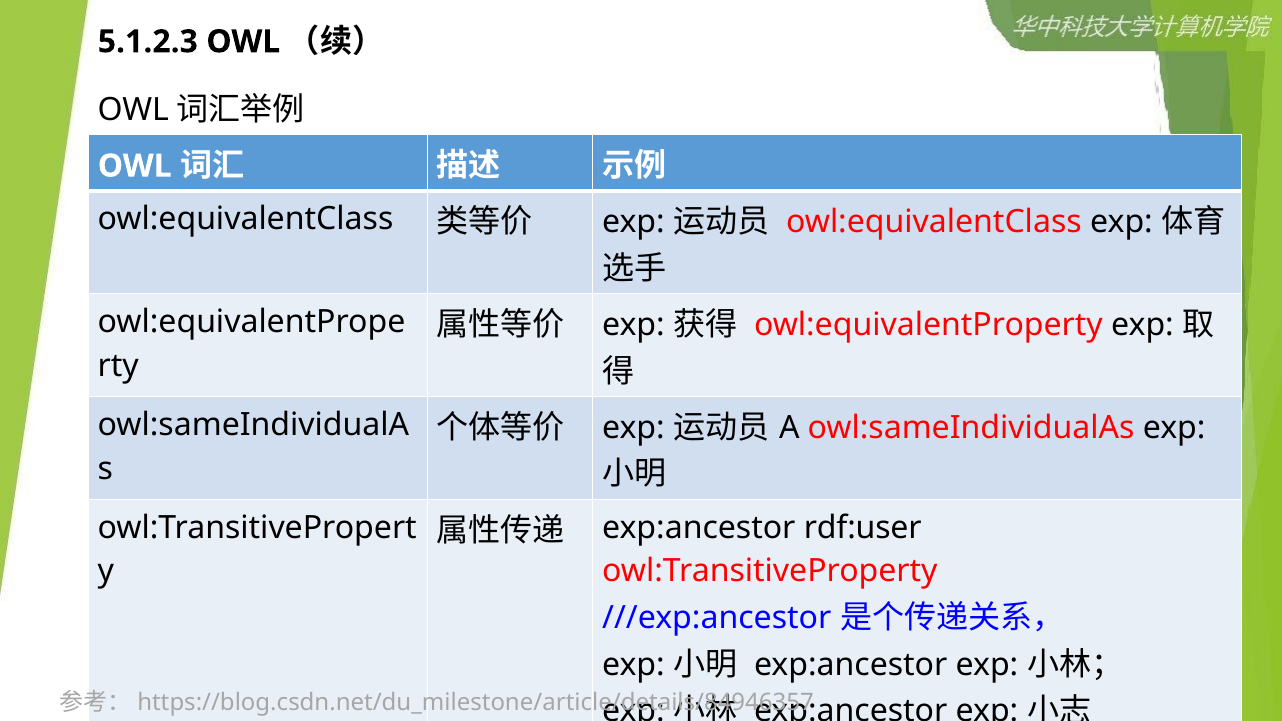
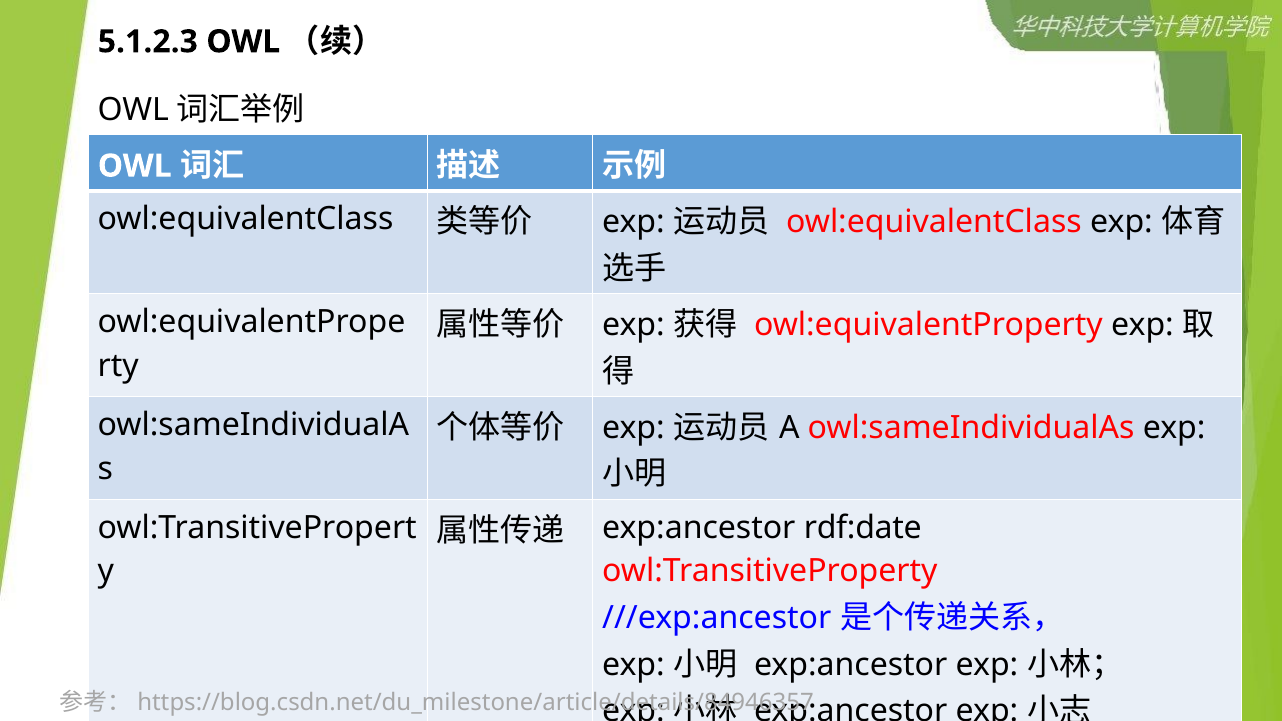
rdf:user: rdf:user -> rdf:date (863, 528)
